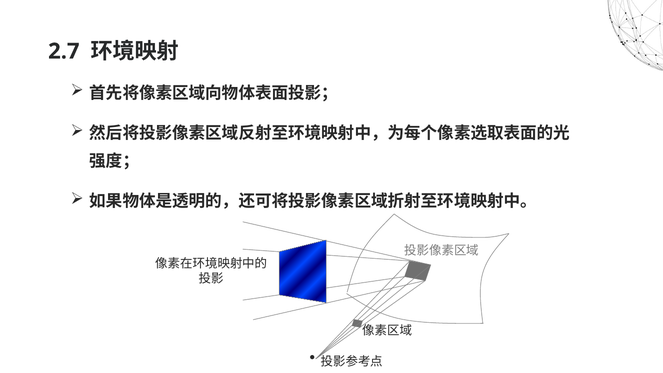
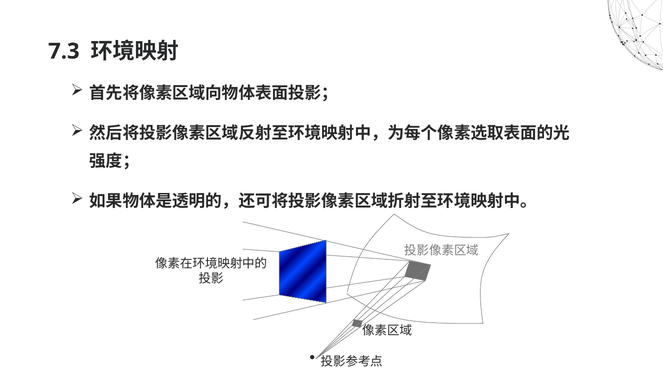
2.7: 2.7 -> 7.3 (64, 51)
